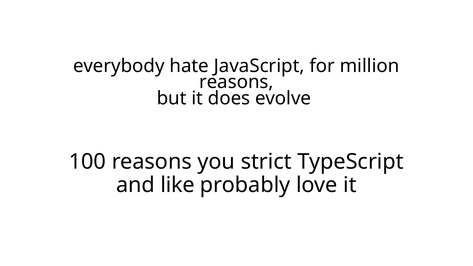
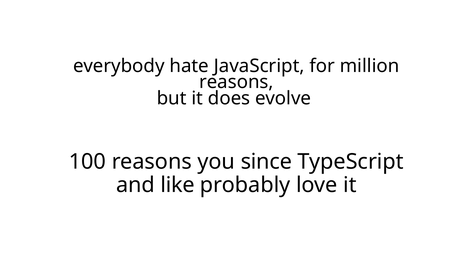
strict: strict -> since (266, 162)
